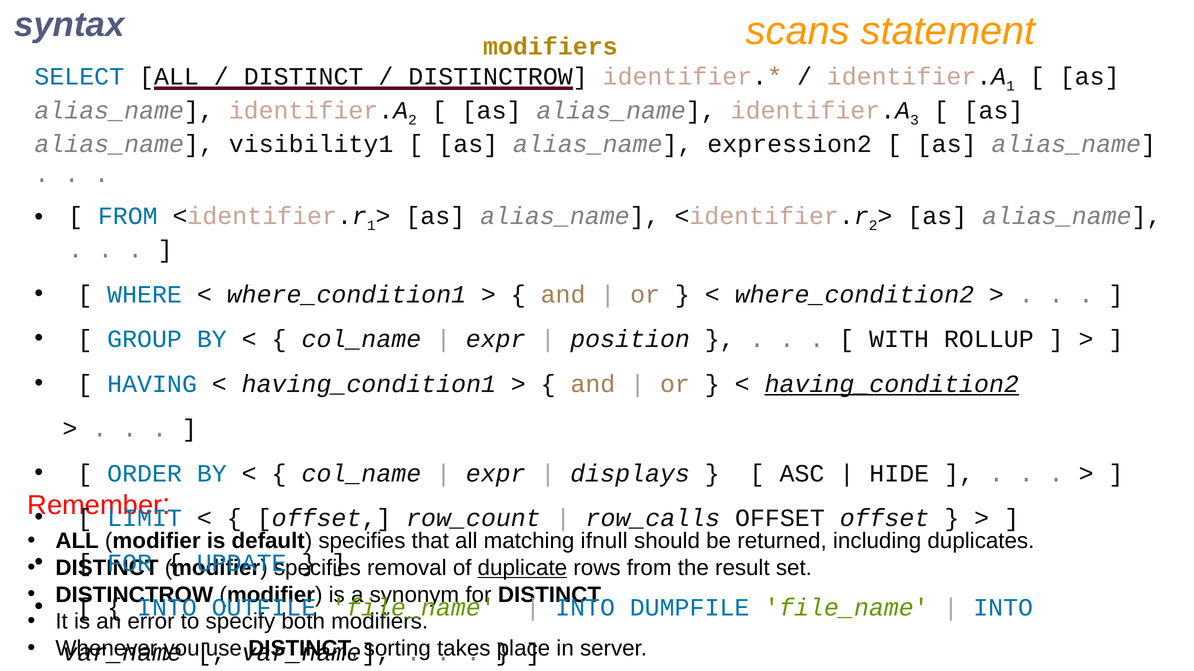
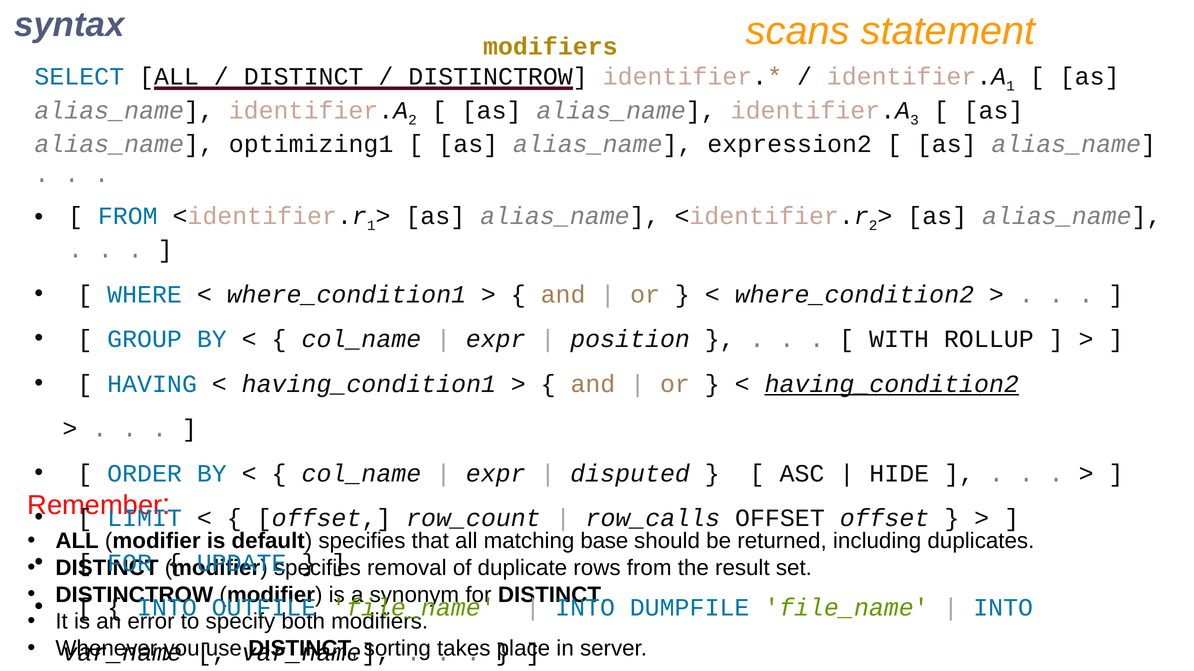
visibility1: visibility1 -> optimizing1 (311, 144)
displays: displays -> disputed (630, 474)
ifnull: ifnull -> base (604, 542)
duplicate underline: present -> none (522, 568)
